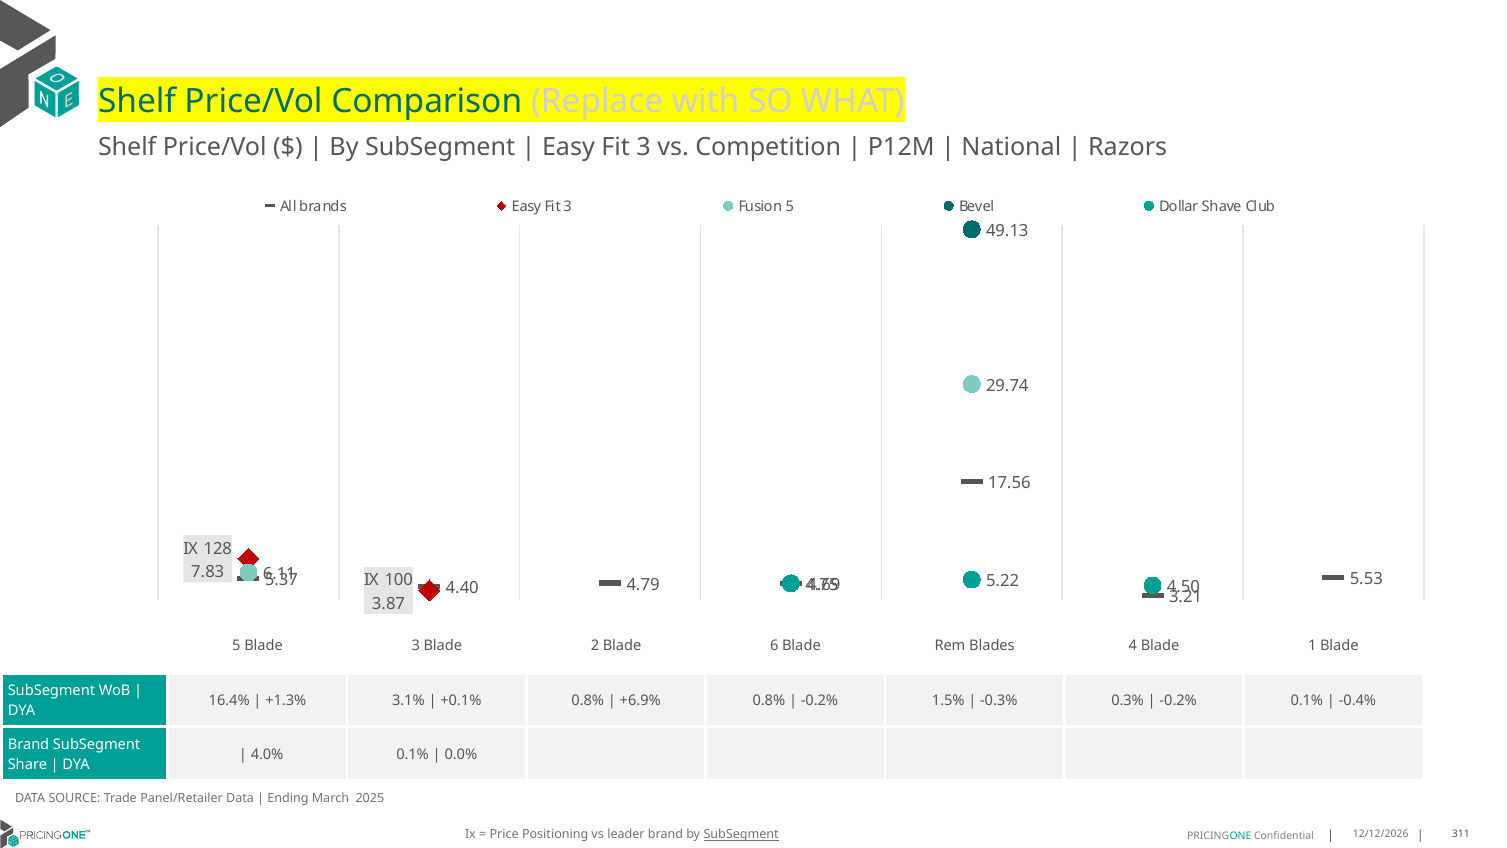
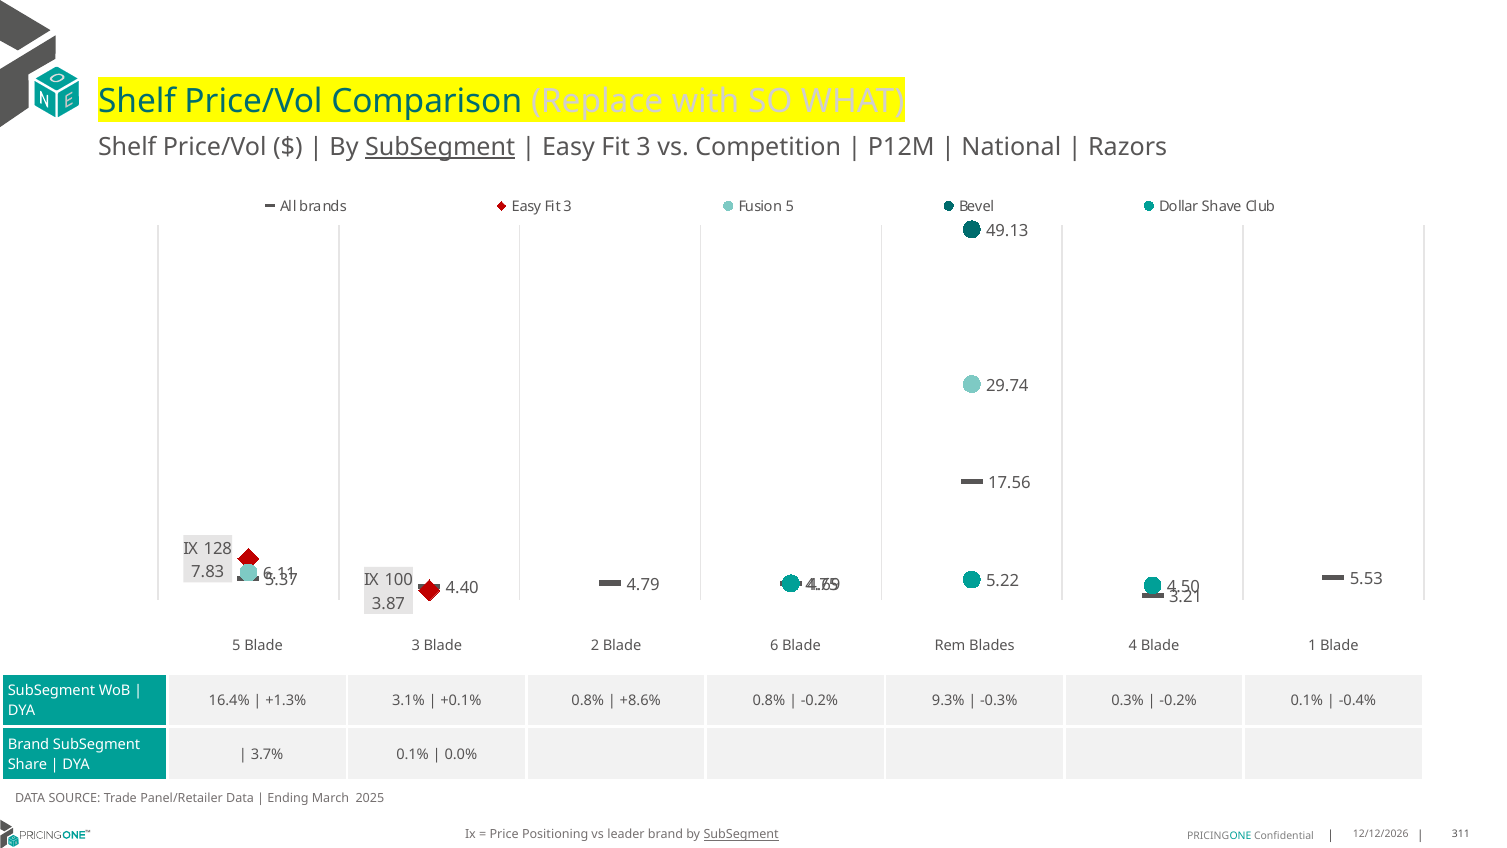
SubSegment underline: none -> present (440, 147)
+6.9%: +6.9% -> +8.6% (640, 701)
1.5%: 1.5% -> 9.3% (948, 701)
4.0%: 4.0% -> 3.7% (267, 754)
